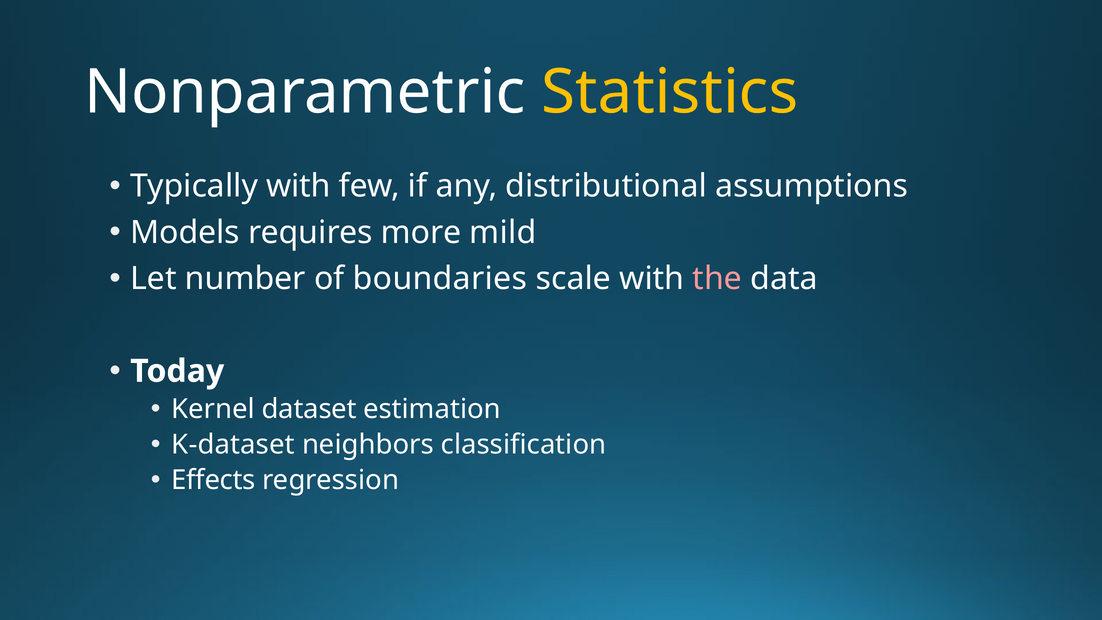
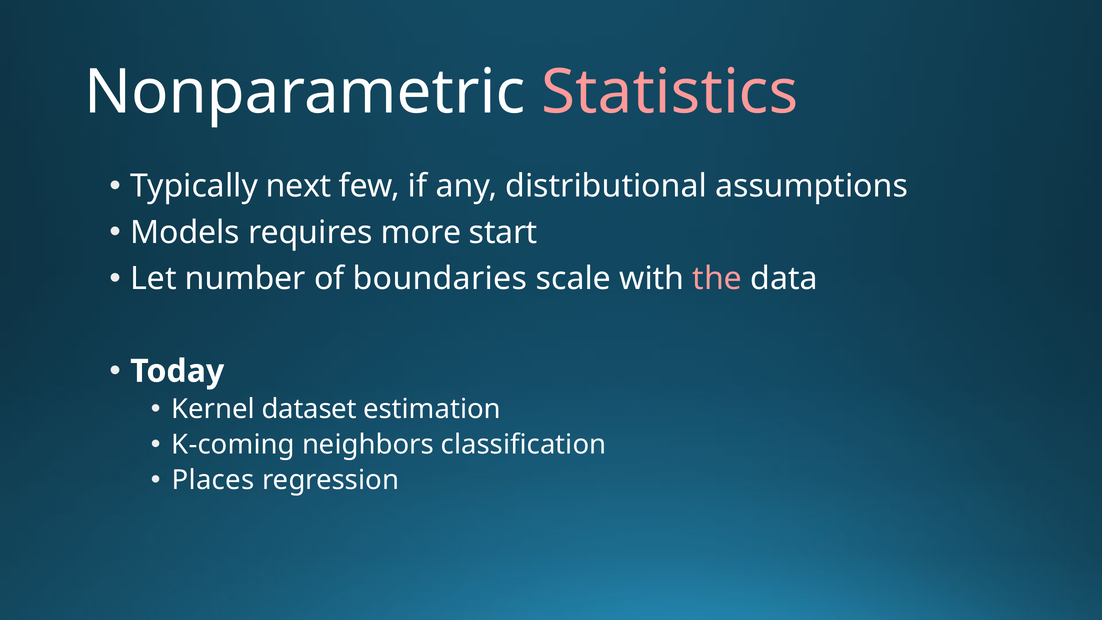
Statistics colour: yellow -> pink (670, 93)
Typically with: with -> next (298, 186)
mild: mild -> start (503, 233)
K-dataset: K-dataset -> K-coming (233, 445)
Effects: Effects -> Places (213, 480)
